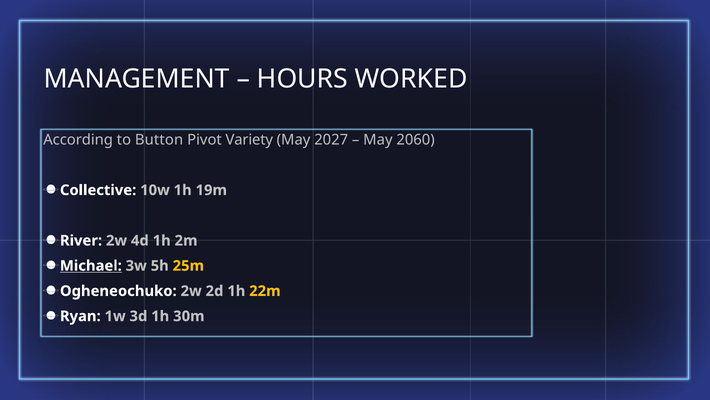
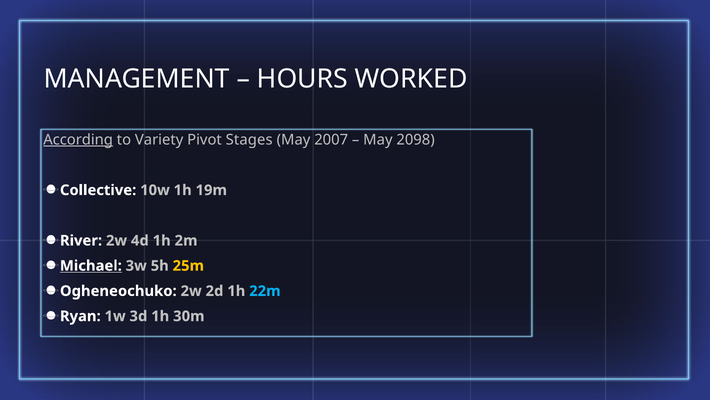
According underline: none -> present (78, 140)
Button: Button -> Variety (159, 140)
Variety: Variety -> Stages (249, 140)
2027: 2027 -> 2007 (331, 140)
2060: 2060 -> 2098 (416, 140)
22m colour: yellow -> light blue (265, 291)
